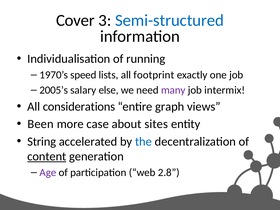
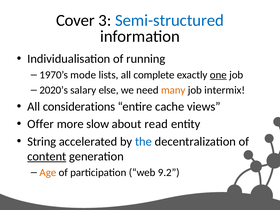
speed: speed -> mode (83, 75)
footprint: footprint -> complete (154, 75)
one underline: none -> present (218, 75)
2005’s: 2005’s -> 2020’s (54, 90)
many colour: purple -> orange (173, 90)
graph: graph -> cache (170, 107)
Been: Been -> Offer (41, 124)
case: case -> slow (98, 124)
sites: sites -> read (156, 124)
Age colour: purple -> orange (48, 173)
2.8: 2.8 -> 9.2 (169, 173)
